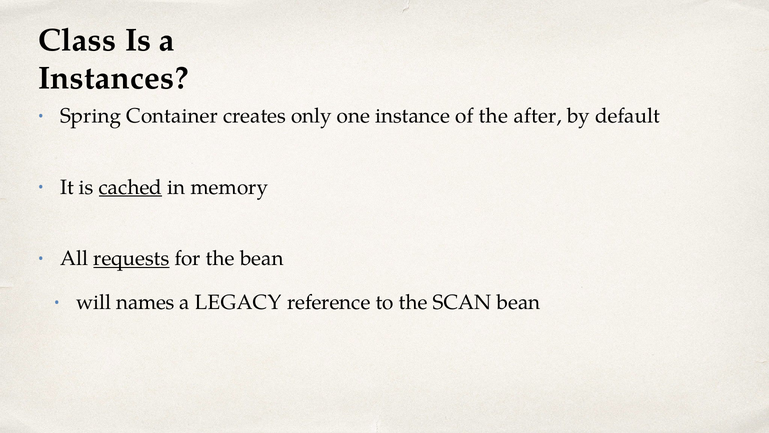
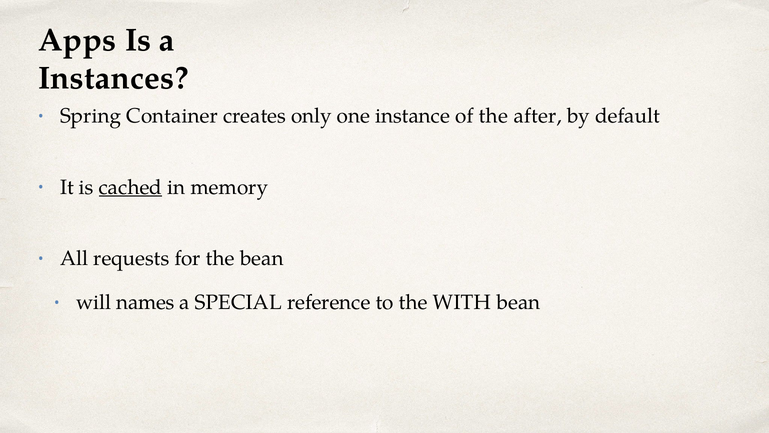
Class: Class -> Apps (77, 40)
requests underline: present -> none (131, 258)
LEGACY: LEGACY -> SPECIAL (238, 302)
SCAN: SCAN -> WITH (462, 302)
